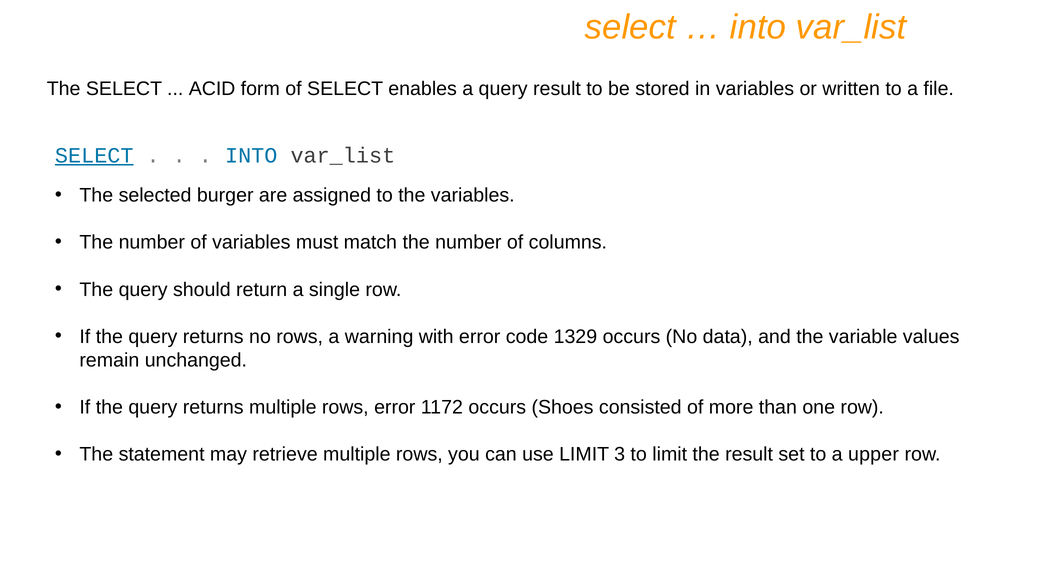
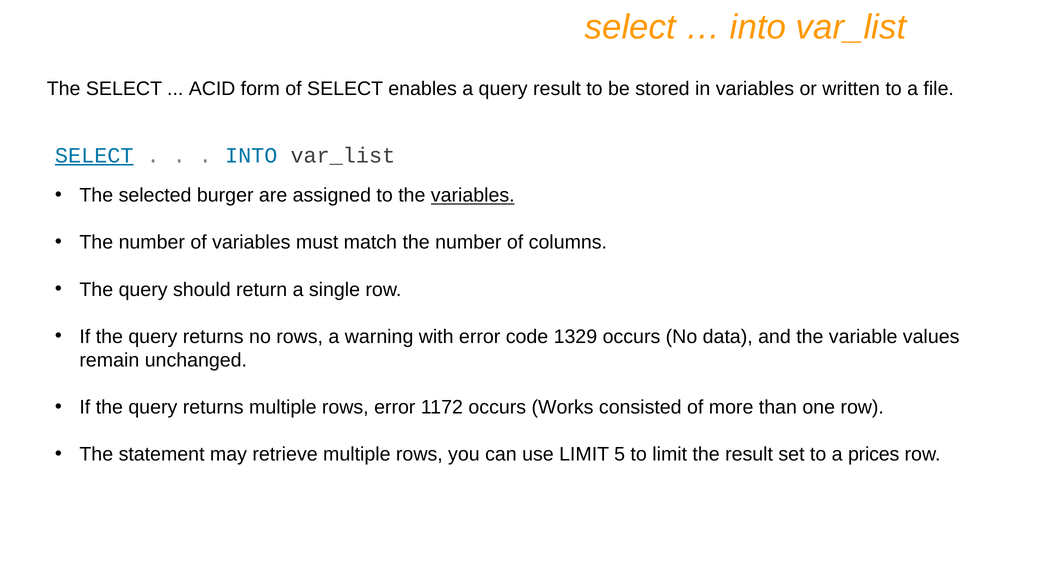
variables underline: none -> present (473, 195)
Shoes: Shoes -> Works (563, 407)
3: 3 -> 5 (620, 454)
upper: upper -> prices (874, 454)
